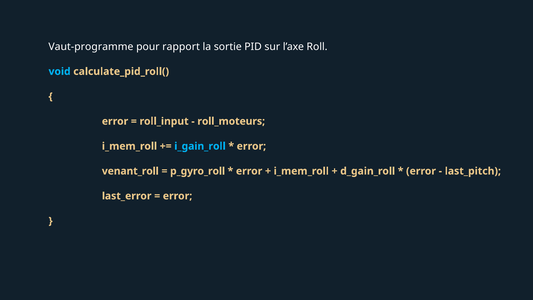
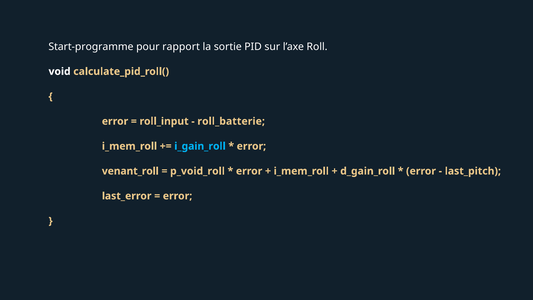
Vaut-programme: Vaut-programme -> Start-programme (91, 47)
void colour: light blue -> white (60, 71)
roll_moteurs: roll_moteurs -> roll_batterie (231, 121)
p_gyro_roll: p_gyro_roll -> p_void_roll (197, 171)
